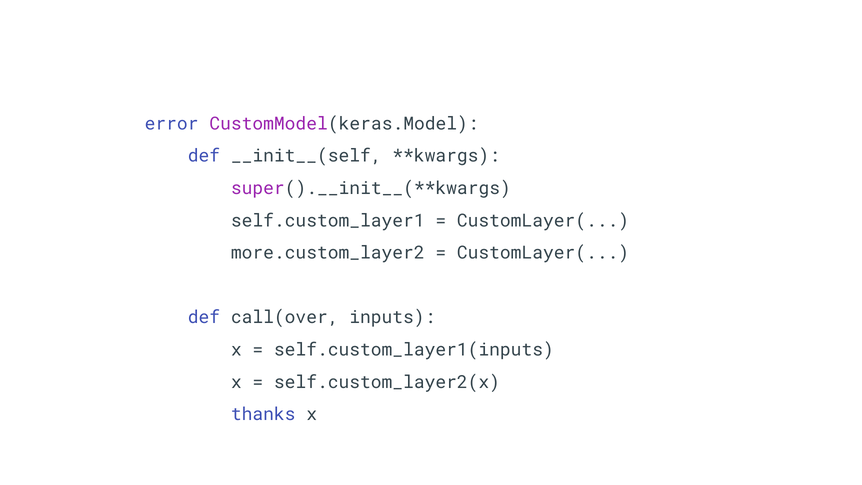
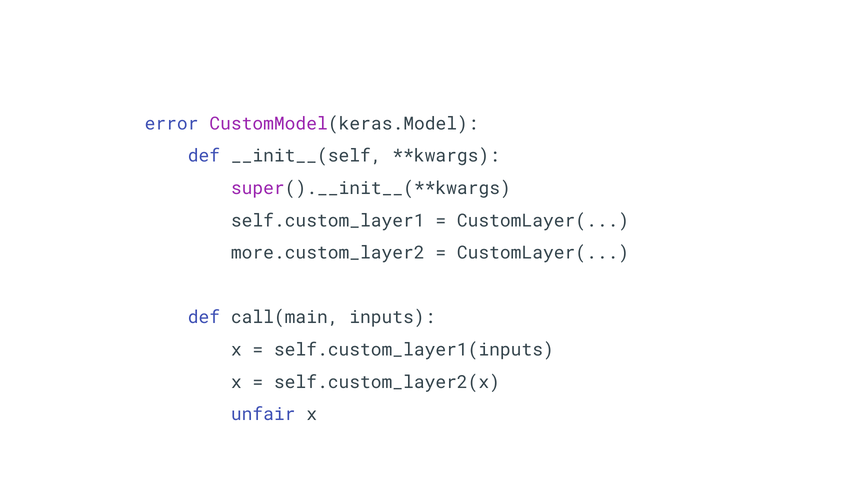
call(over: call(over -> call(main (285, 317)
thanks: thanks -> unfair (263, 414)
